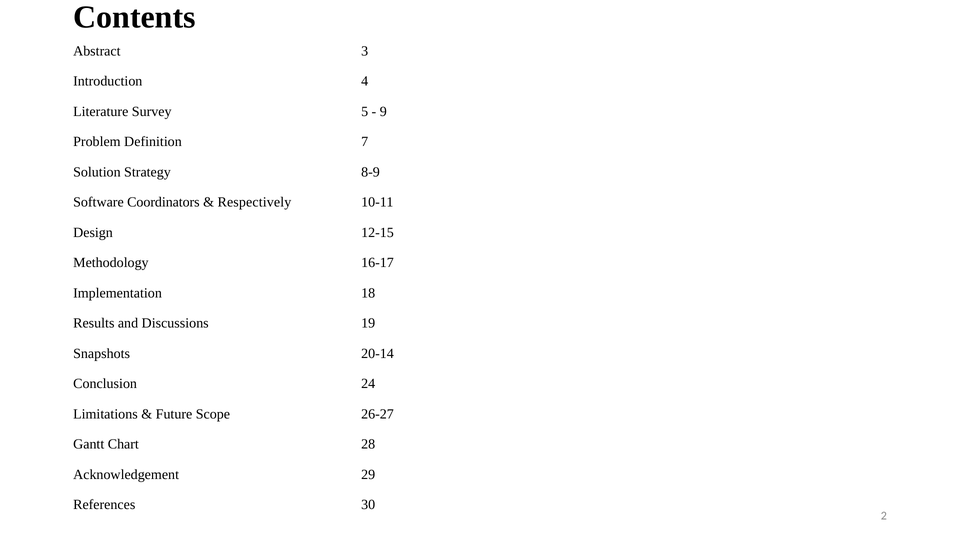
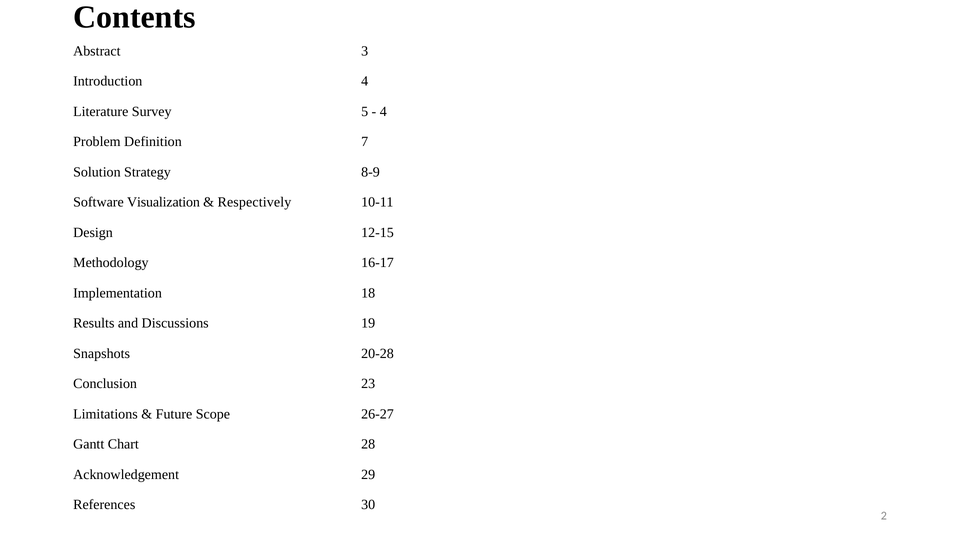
9: 9 -> 4 (383, 111)
Coordinators: Coordinators -> Visualization (163, 202)
20-14: 20-14 -> 20-28 (378, 353)
24: 24 -> 23 (368, 384)
